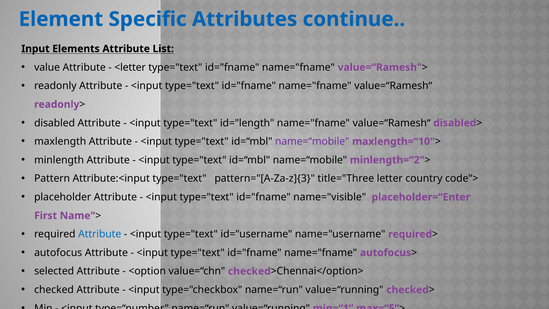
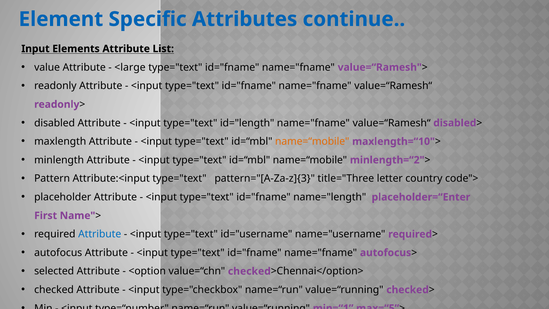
<letter: <letter -> <large (130, 67)
name=“mobile colour: purple -> orange (312, 141)
name="visible: name="visible -> name="length (330, 197)
